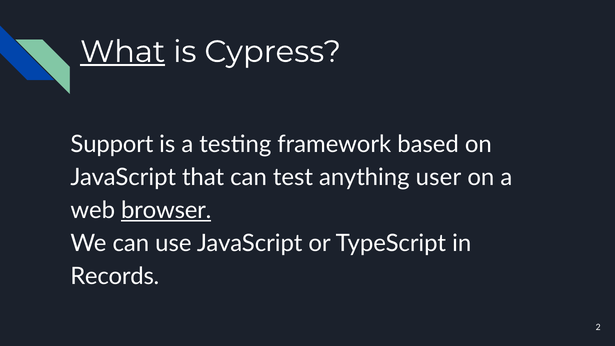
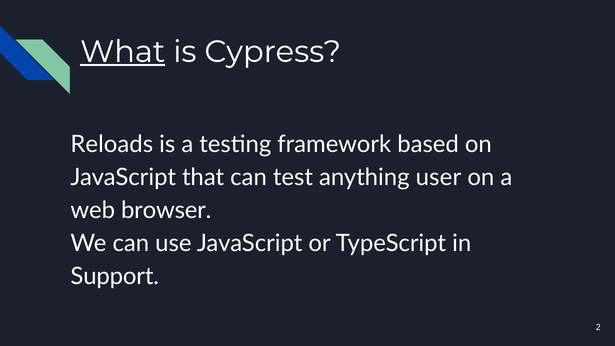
Support: Support -> Reloads (112, 144)
browser underline: present -> none (166, 210)
Records: Records -> Support (115, 276)
